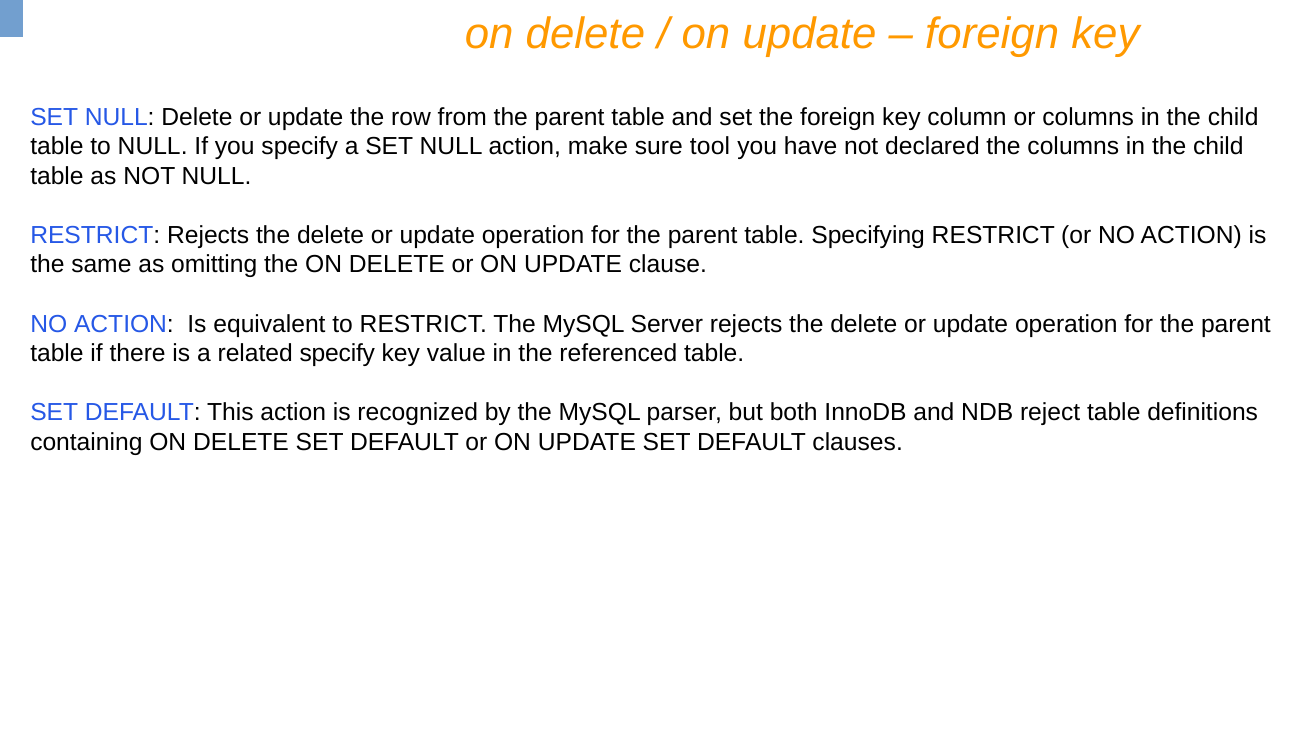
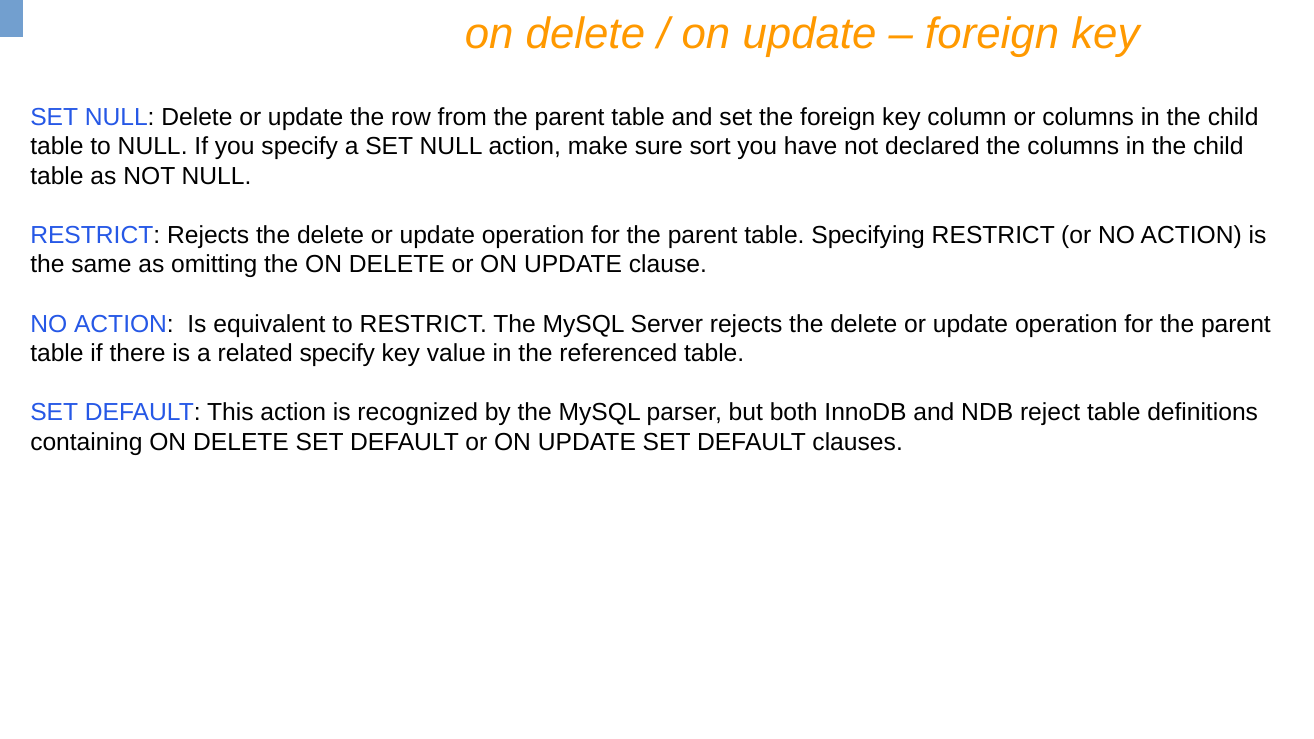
tool: tool -> sort (710, 147)
